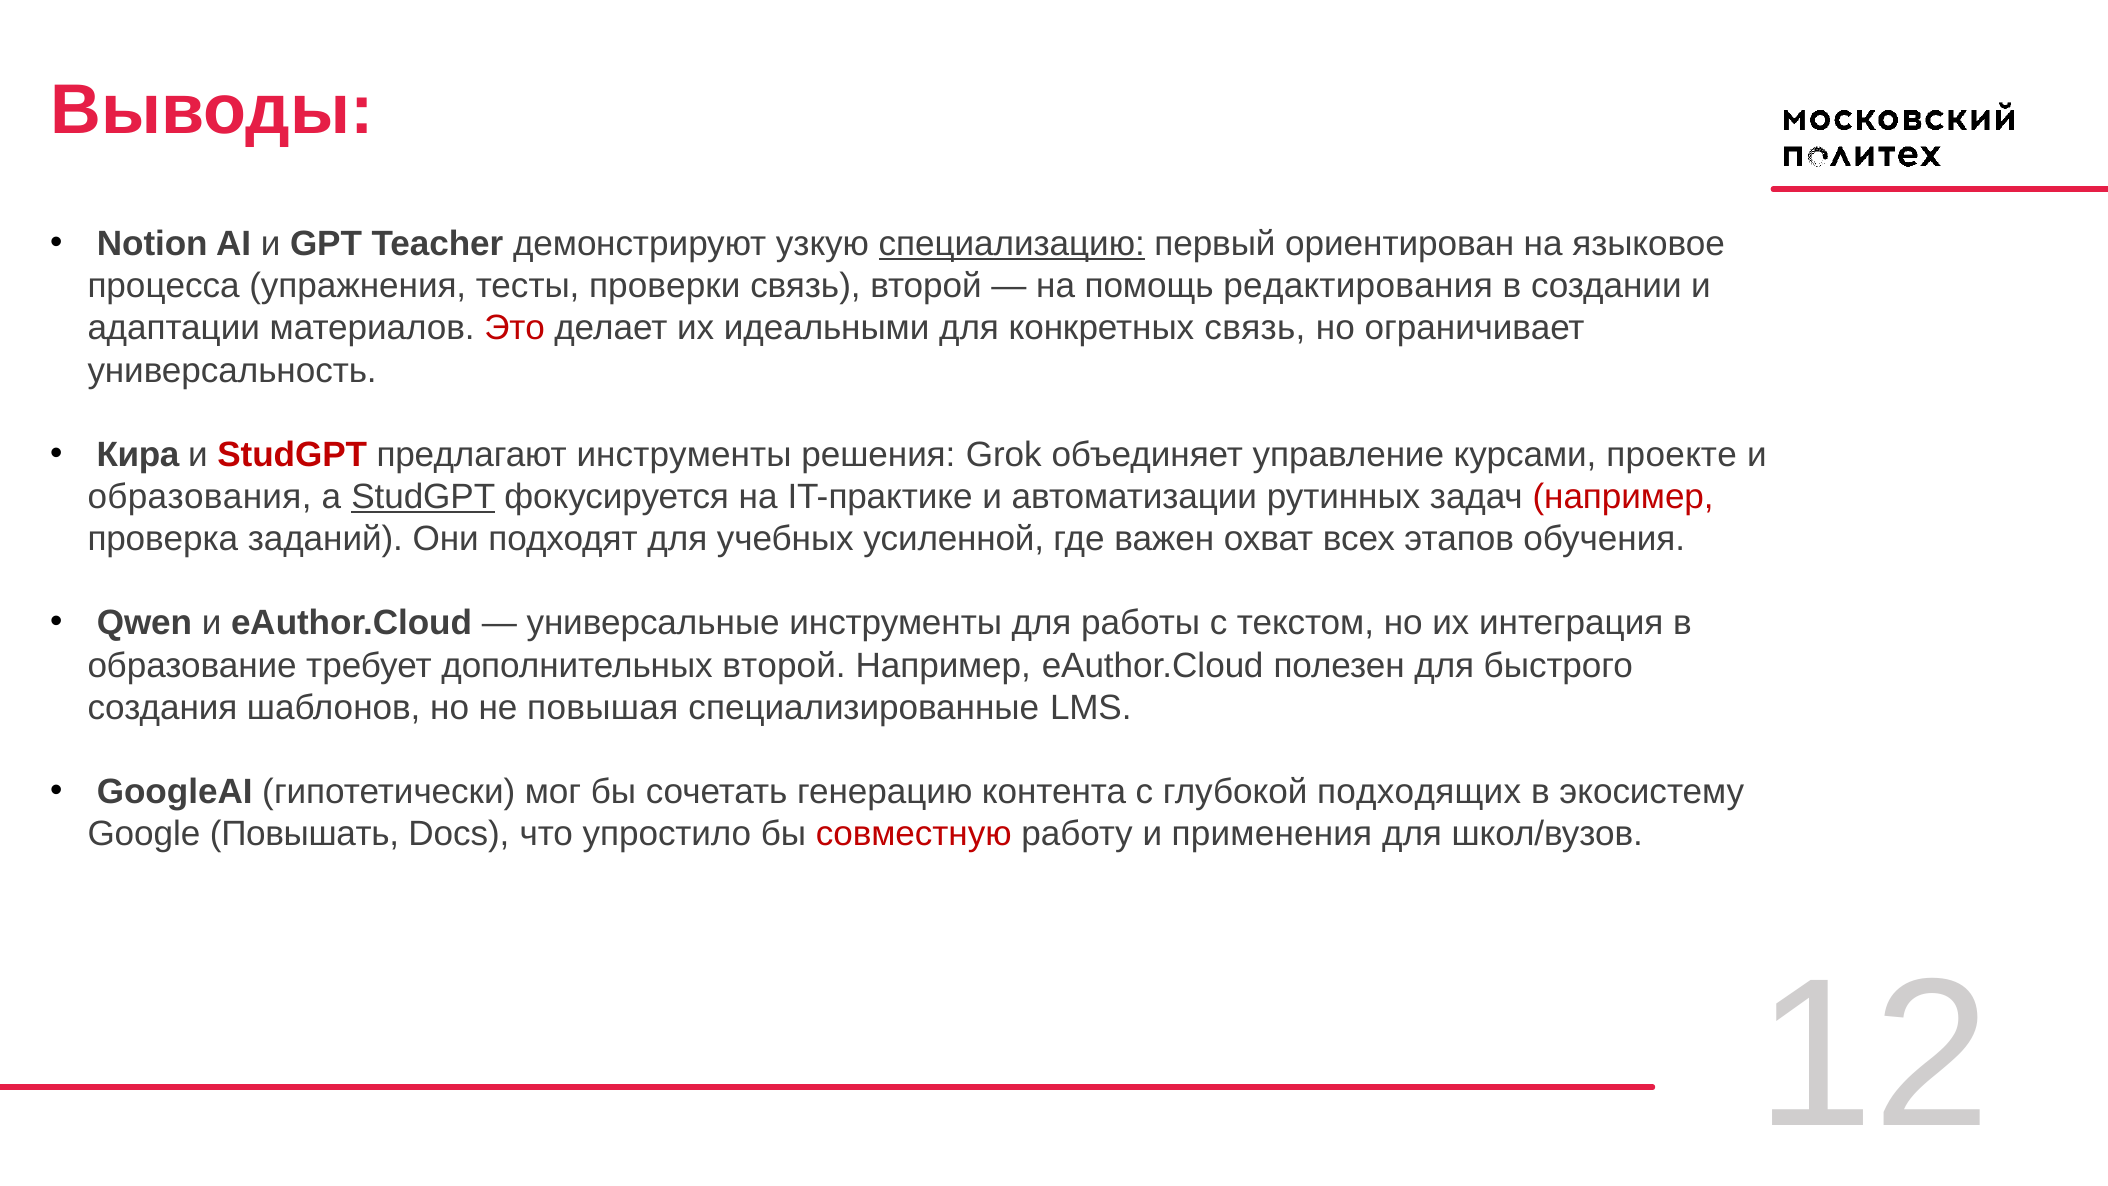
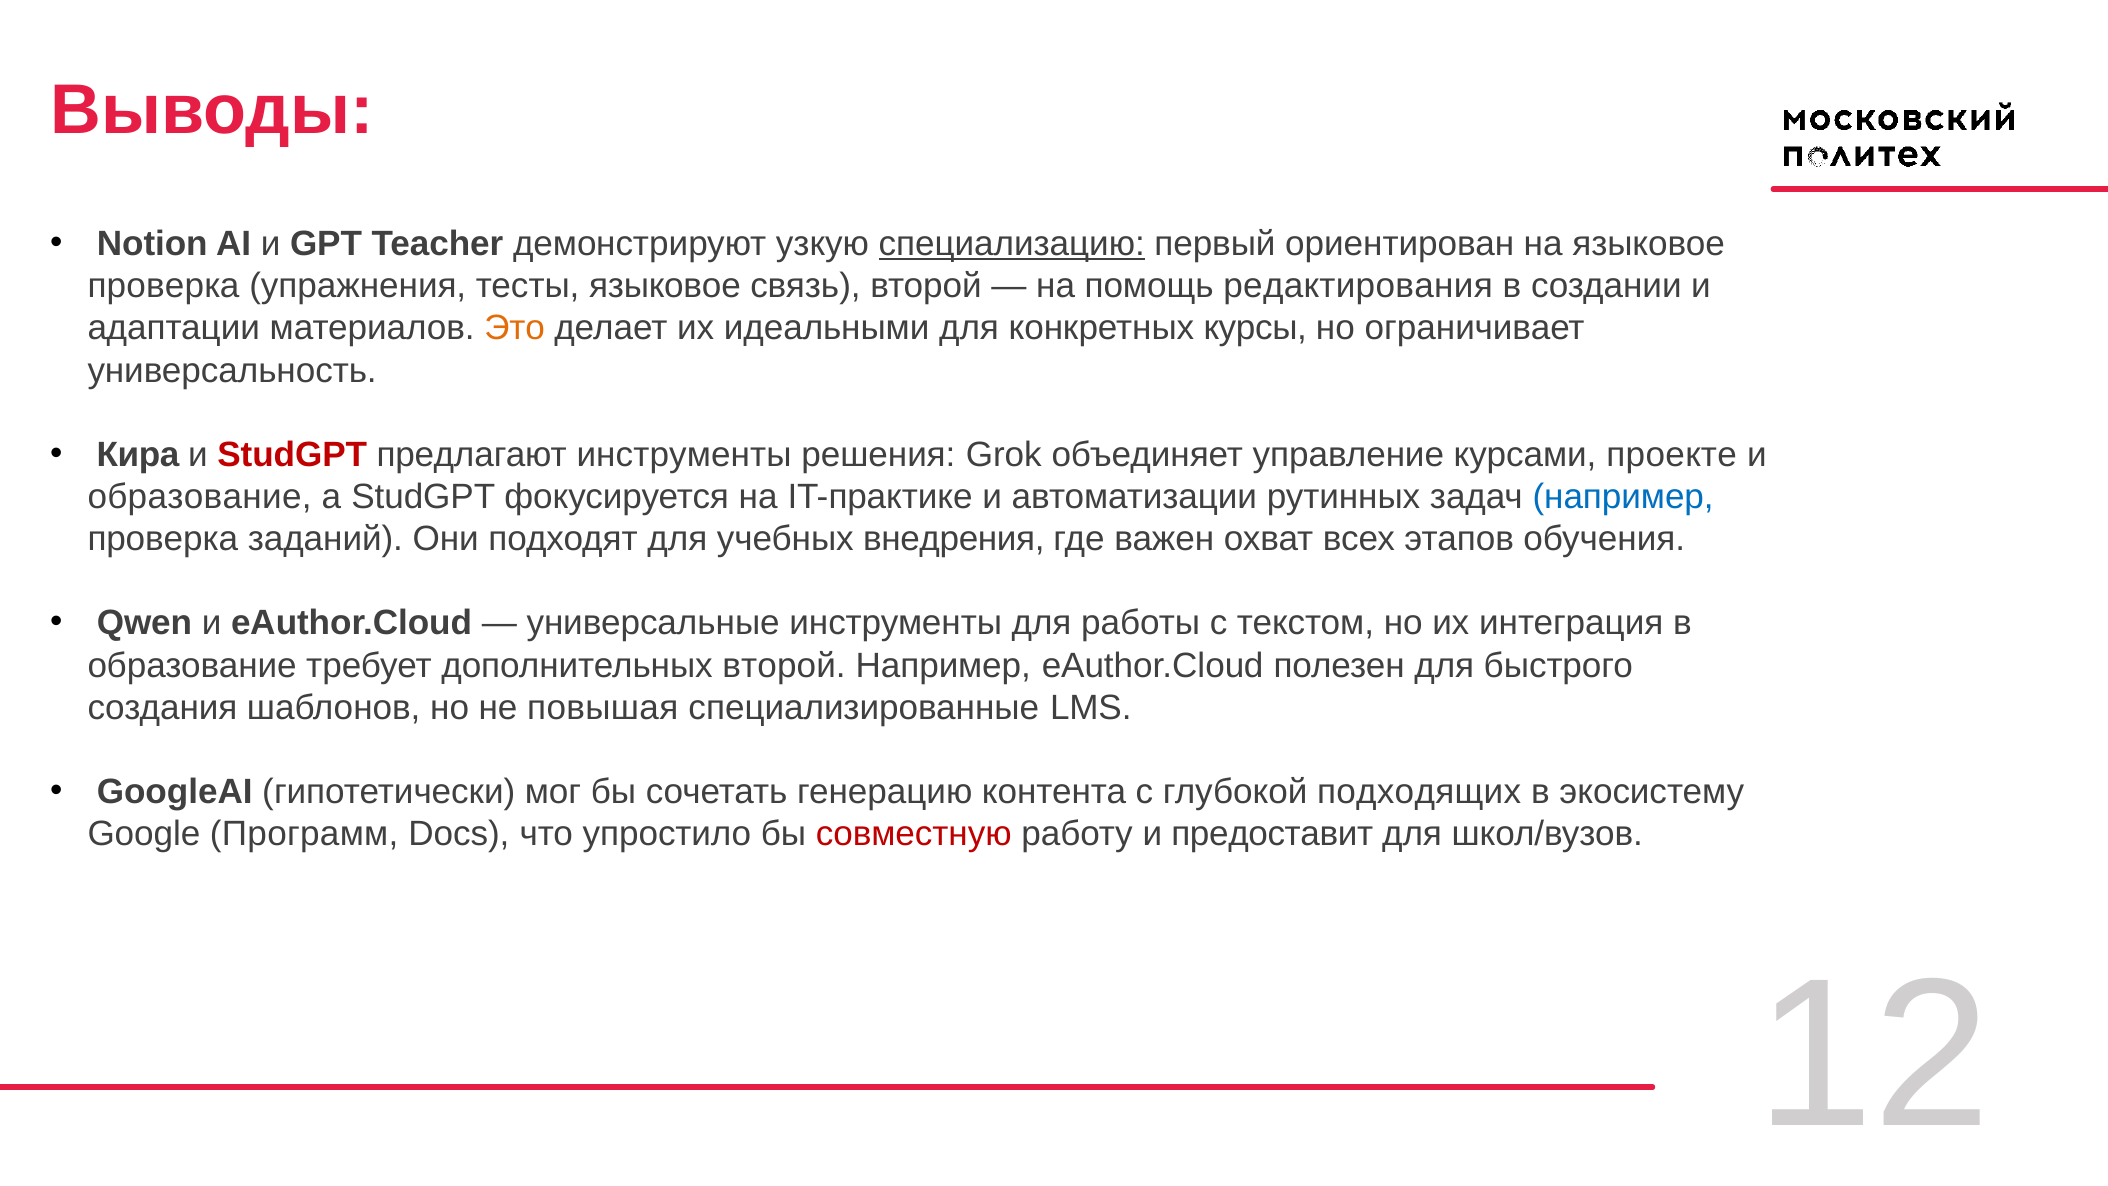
процесса: процесса -> проверка (163, 286)
тесты проверки: проверки -> языковое (665, 286)
Это colour: red -> orange (515, 328)
конкретных связь: связь -> курсы (1255, 328)
образования: образования -> образование (200, 497)
StudGPT underline: present -> none (423, 497)
например colour: red -> blue (1623, 497)
усиленной: усиленной -> внедрения (954, 539)
Повышать: Повышать -> Программ (304, 834)
применения: применения -> предоставит (1272, 834)
